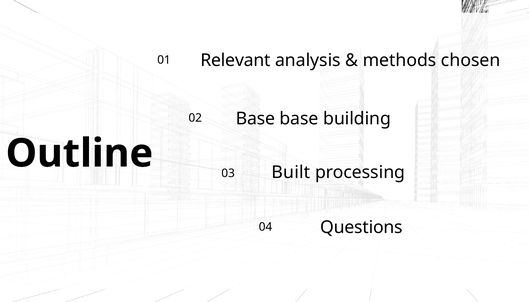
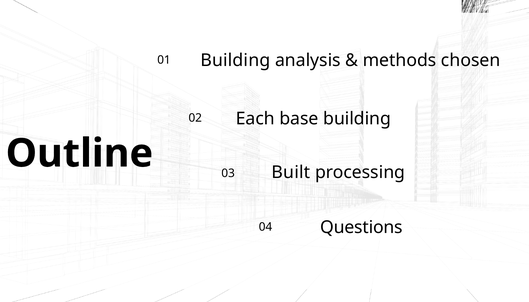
01 Relevant: Relevant -> Building (235, 60)
Base: Base -> Each (255, 119)
